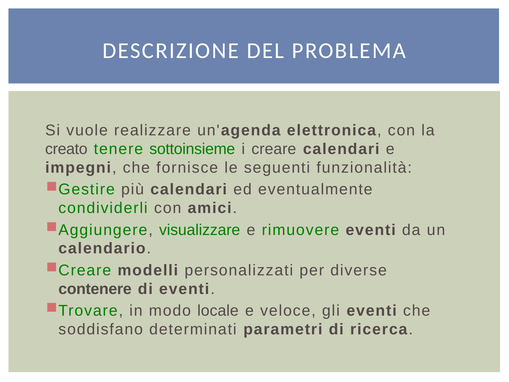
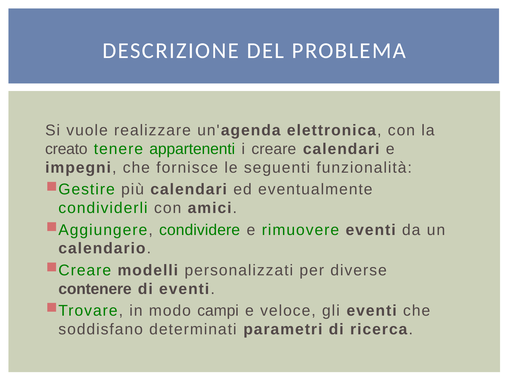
sottoinsieme: sottoinsieme -> appartenenti (192, 149)
visualizzare: visualizzare -> condividere (200, 230)
locale: locale -> campi (218, 310)
